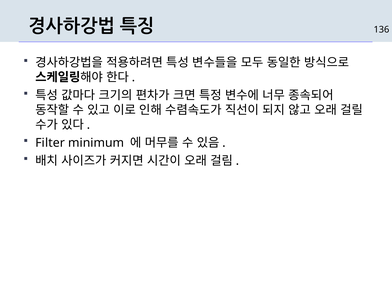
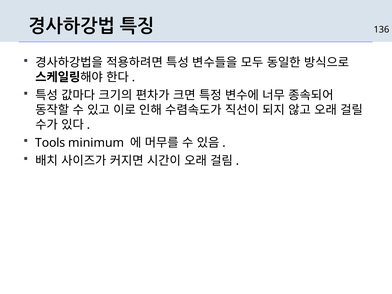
Filter: Filter -> Tools (50, 143)
